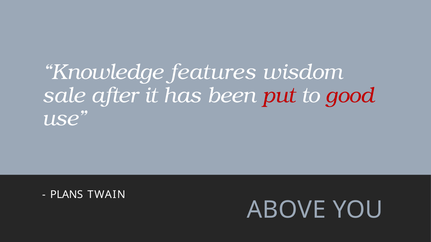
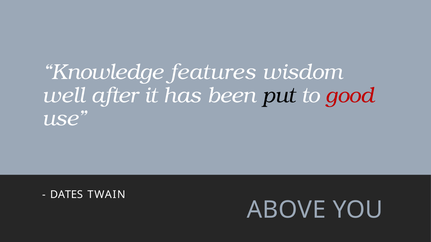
sale: sale -> well (63, 95)
put colour: red -> black (279, 95)
PLANS: PLANS -> DATES (67, 195)
